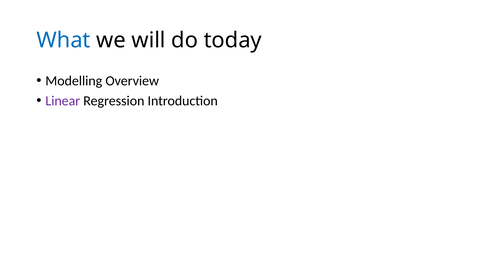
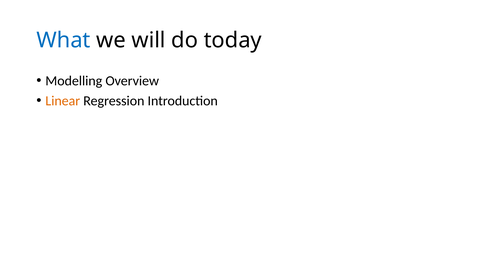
Linear colour: purple -> orange (63, 101)
